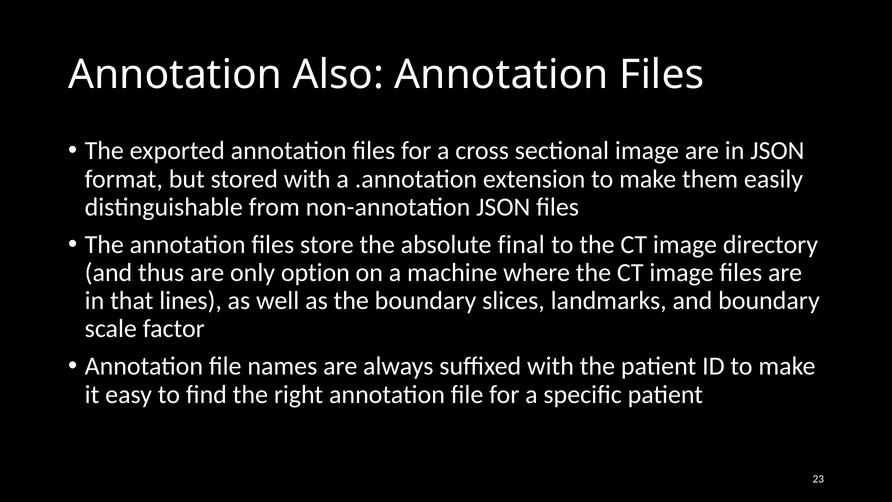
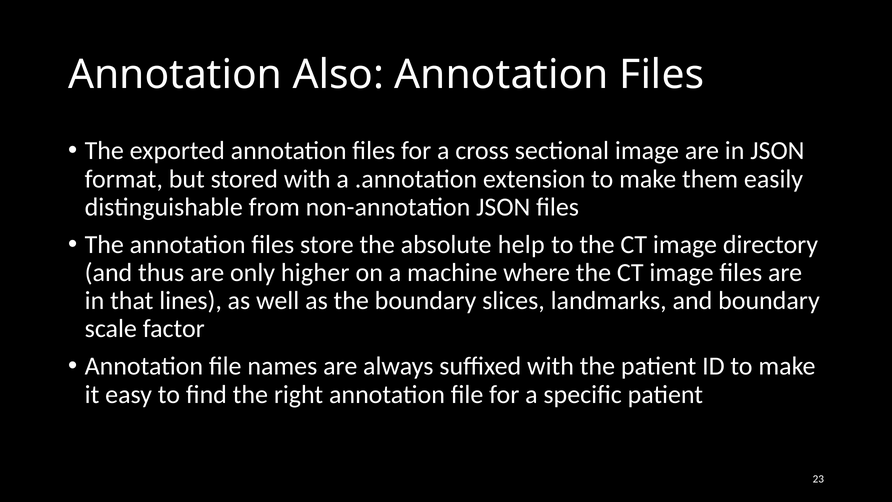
final: final -> help (521, 244)
option: option -> higher (315, 273)
